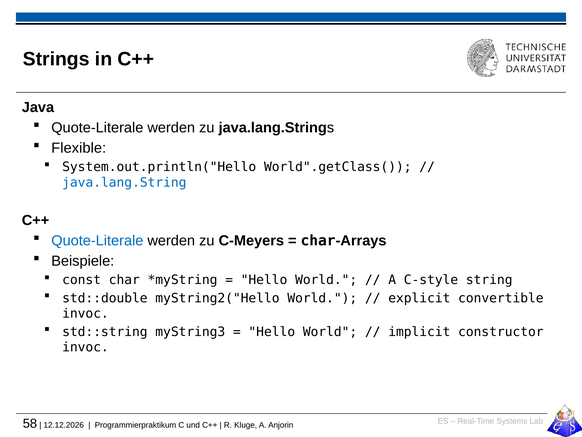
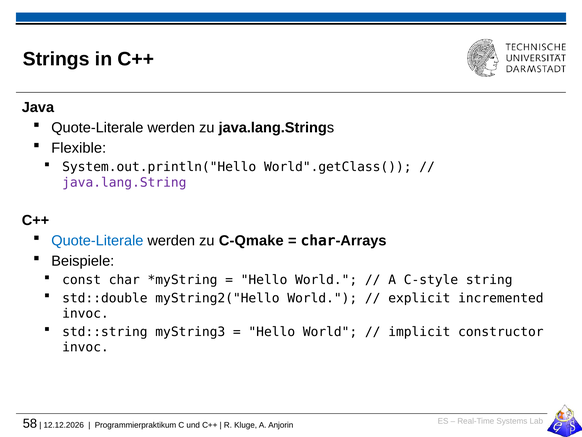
java.lang.String colour: blue -> purple (124, 182)
C-Meyers: C-Meyers -> C-Qmake (251, 240)
convertible: convertible -> incremented (501, 298)
